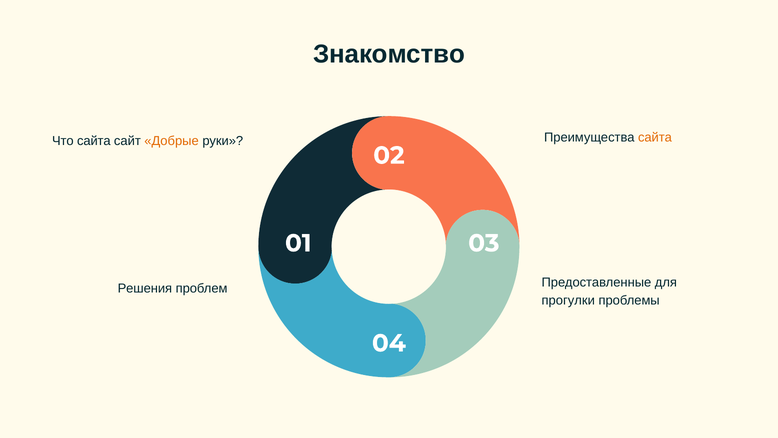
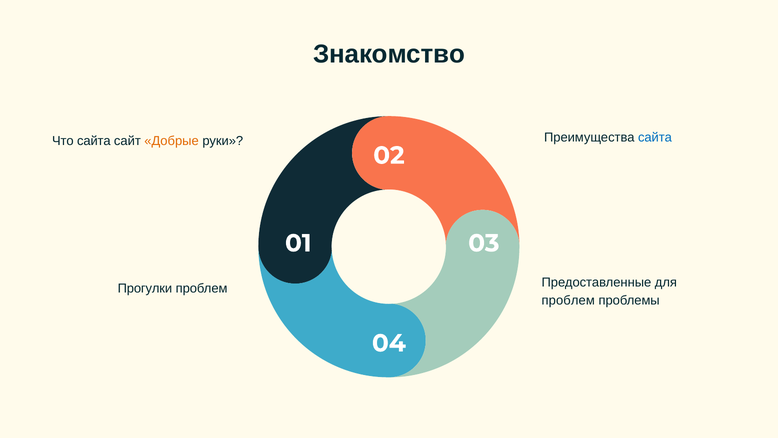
сайта colour: orange -> blue (655, 137)
Решения: Решения -> Прогулки (145, 288)
прогулки: прогулки -> проблем (568, 300)
